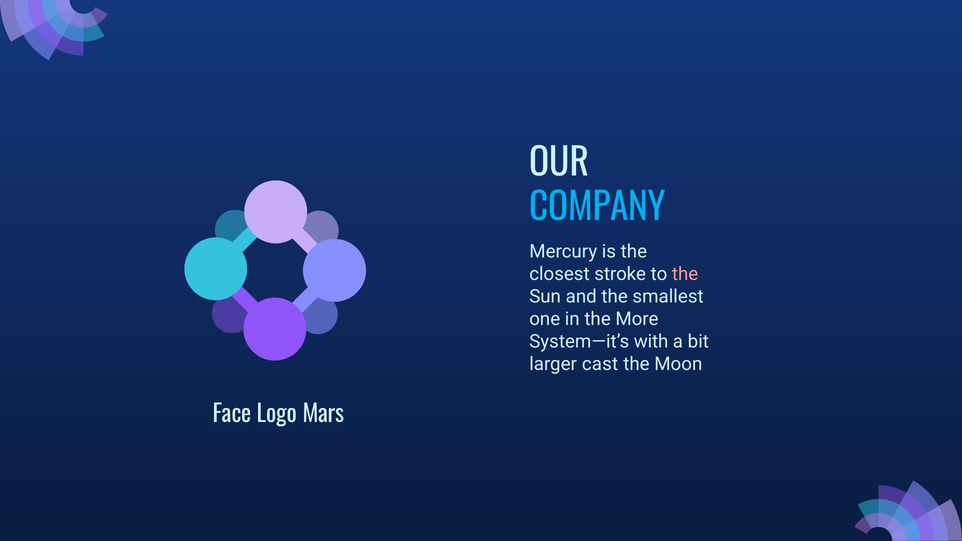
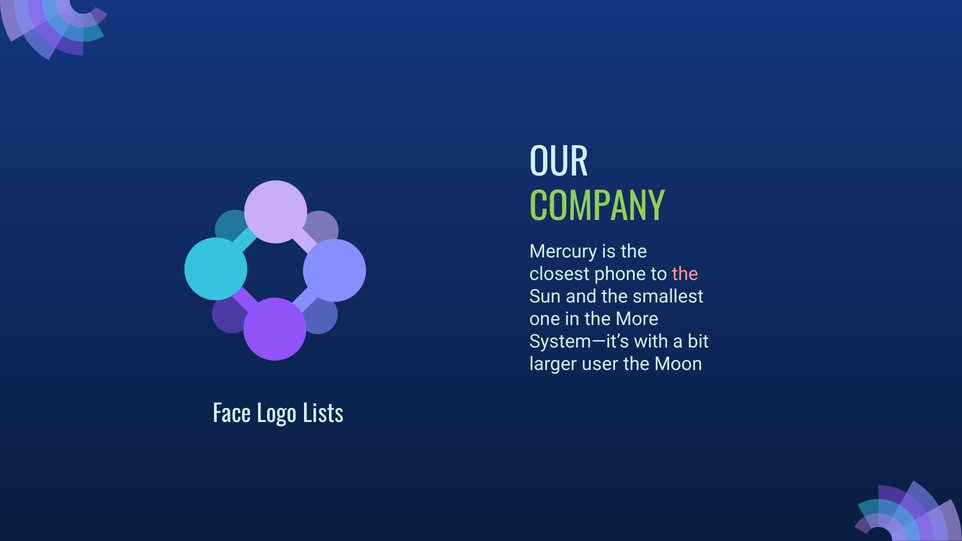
COMPANY colour: light blue -> light green (598, 208)
stroke: stroke -> phone (620, 274)
cast: cast -> user (600, 364)
Mars: Mars -> Lists (323, 414)
